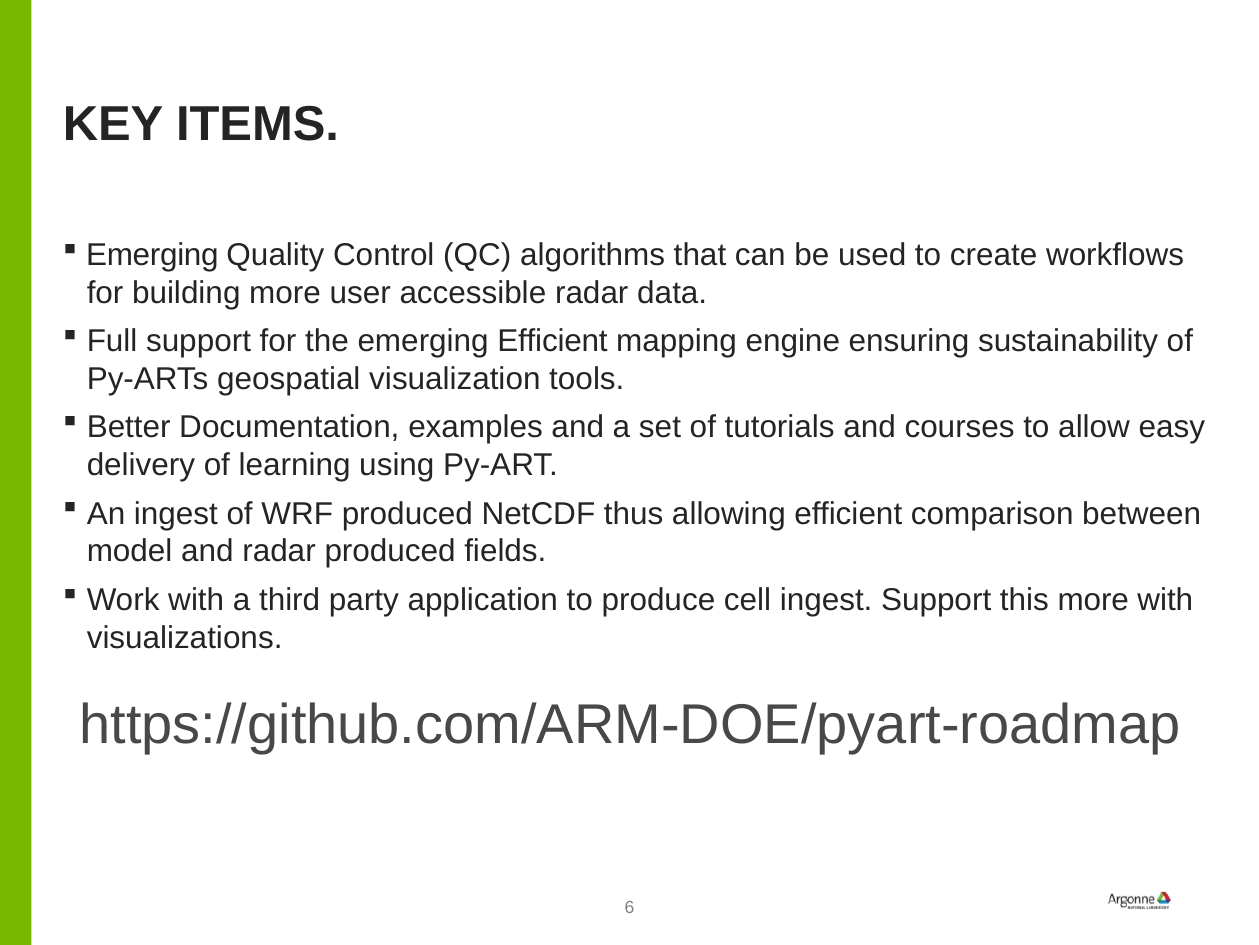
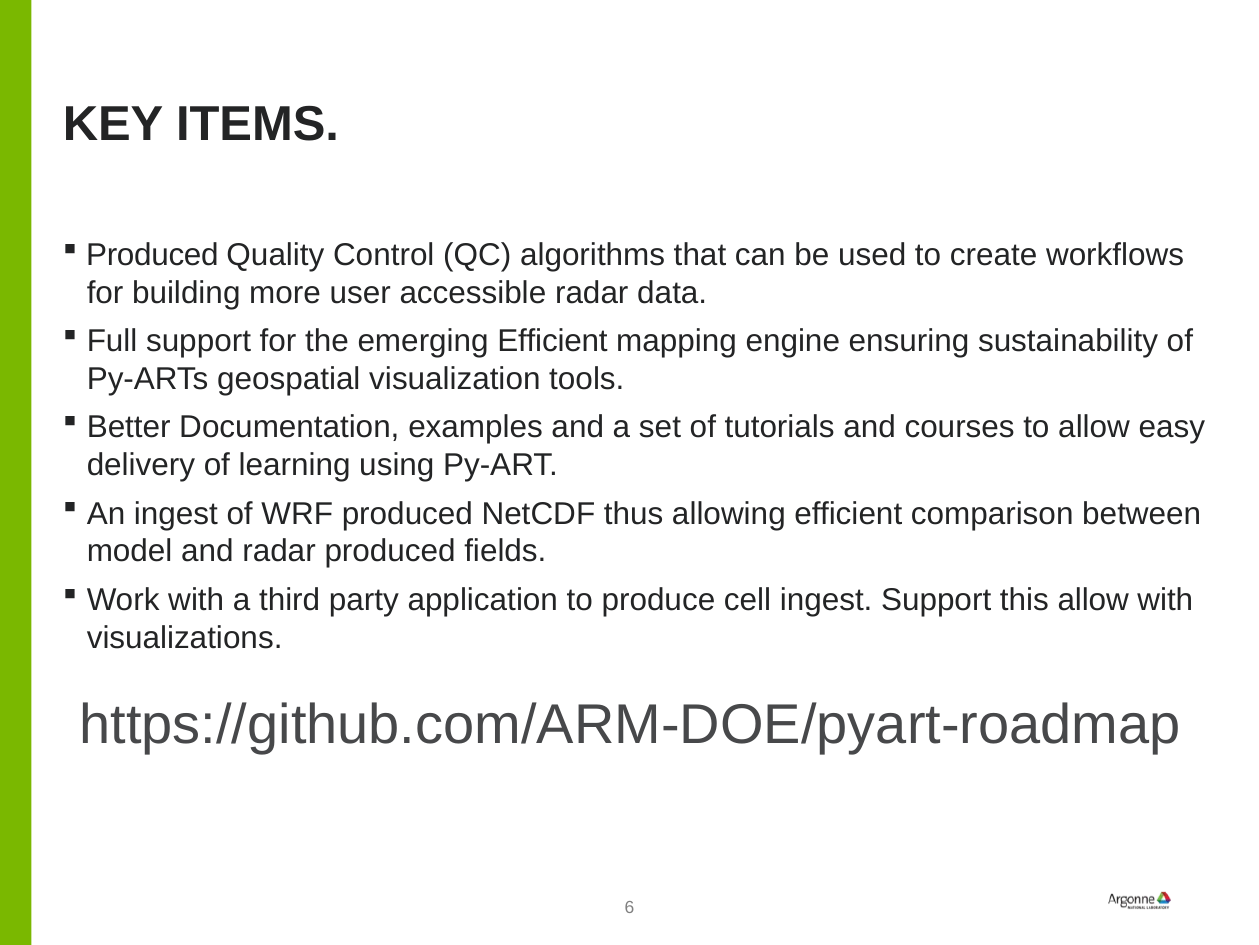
Emerging: Emerging -> Produced (152, 255)
this more: more -> allow (1093, 599)
